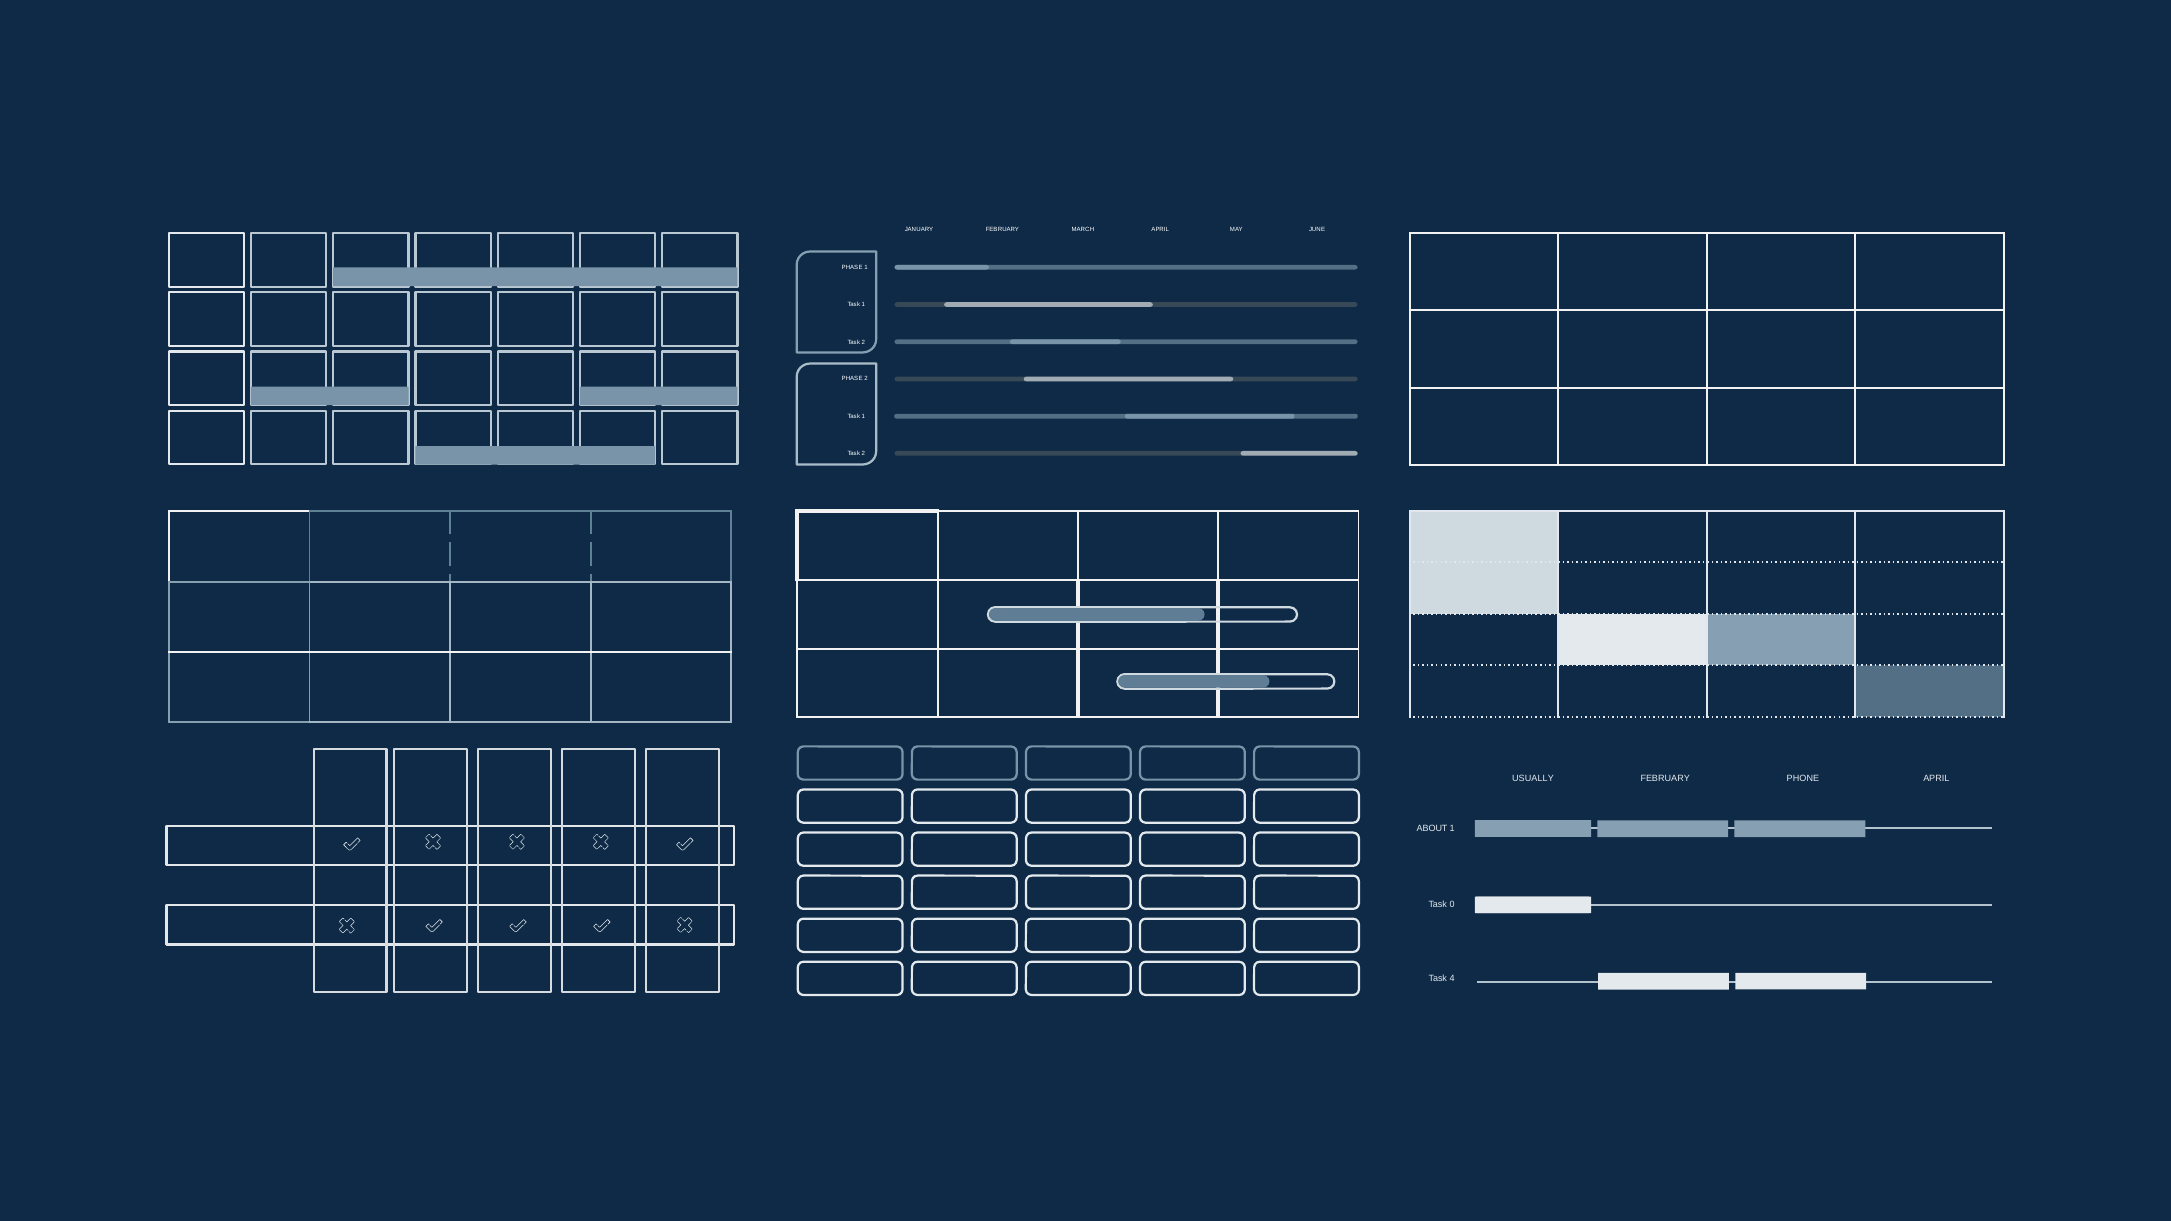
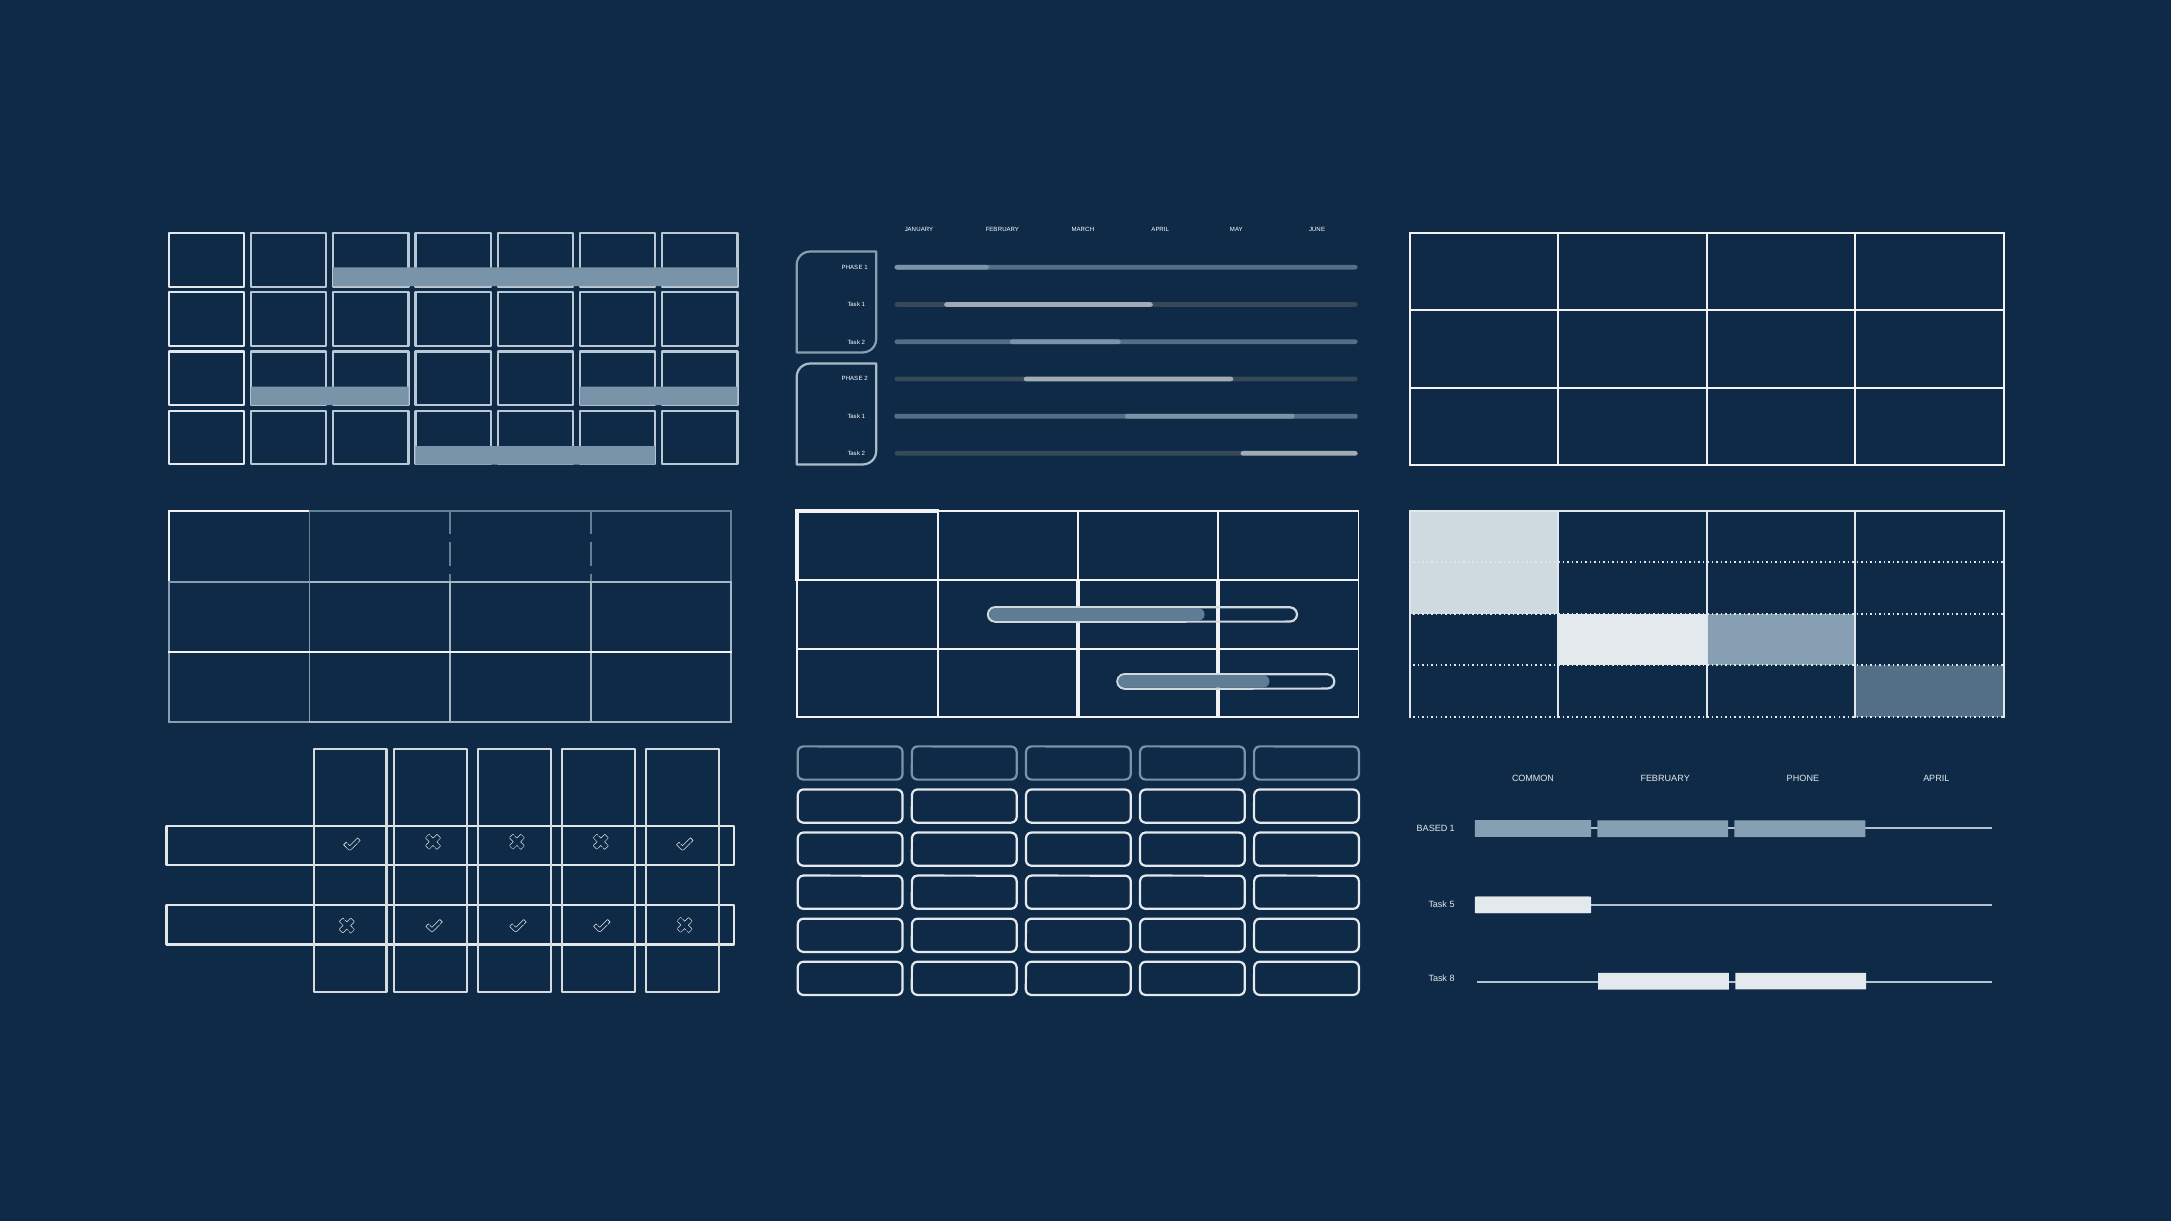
USUALLY: USUALLY -> COMMON (1533, 779)
ABOUT: ABOUT -> BASED (1432, 829)
0: 0 -> 5 (1452, 904)
4: 4 -> 8 (1452, 979)
